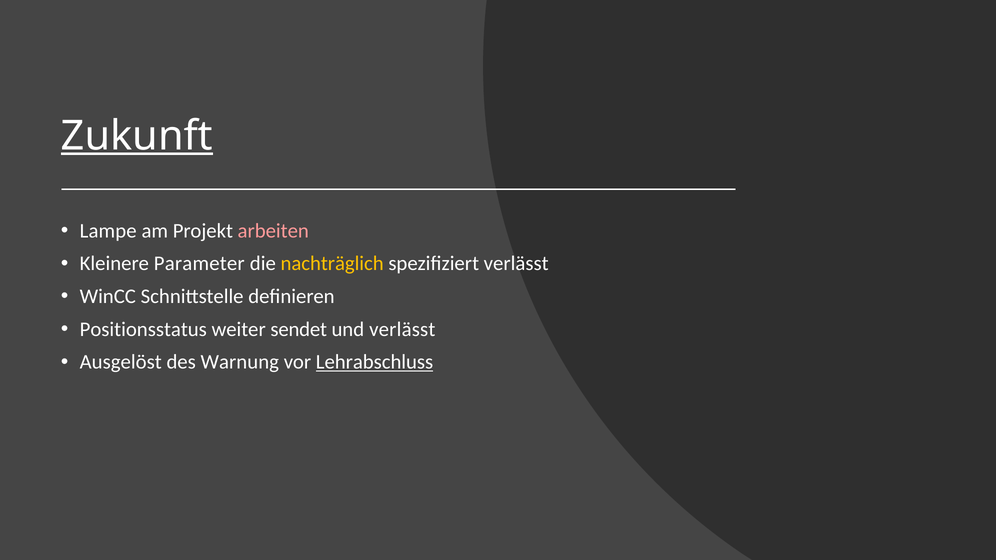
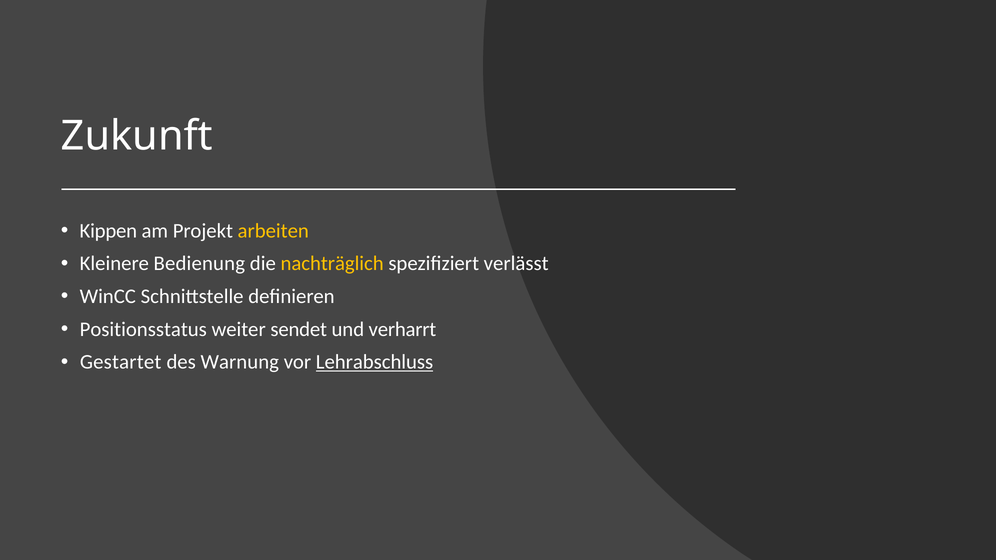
Zukunft underline: present -> none (137, 136)
Lampe: Lampe -> Kippen (108, 231)
arbeiten colour: pink -> yellow (273, 231)
Parameter: Parameter -> Bedienung (199, 264)
und verlässt: verlässt -> verharrt (402, 329)
Ausgelöst: Ausgelöst -> Gestartet (121, 362)
